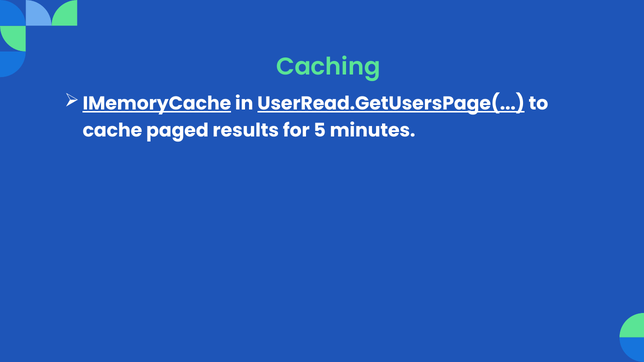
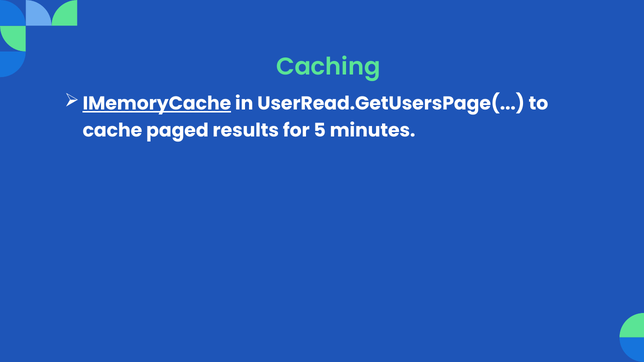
UserRead.GetUsersPage( underline: present -> none (391, 104)
